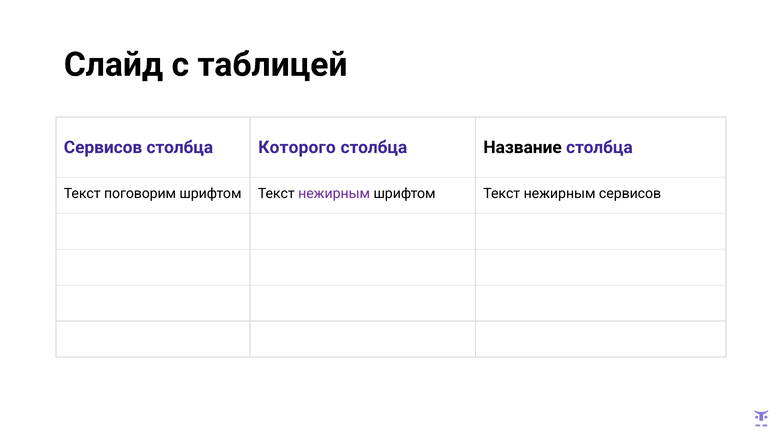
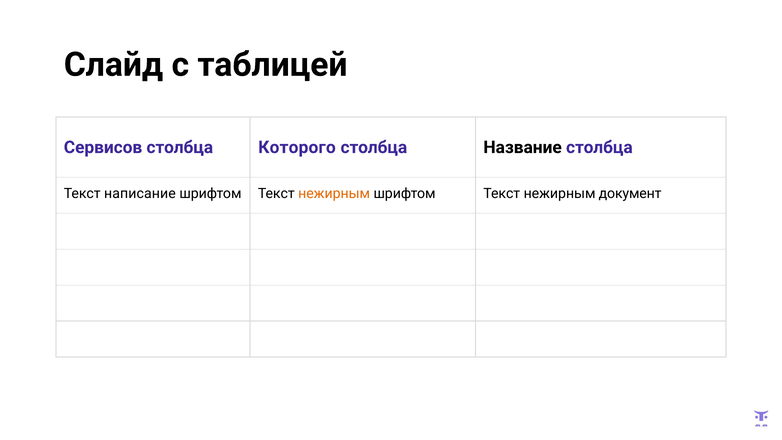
поговорим: поговорим -> написание (140, 193)
нежирным colour: purple -> orange (334, 193)
нежирным сервисов: сервисов -> документ (630, 193)
